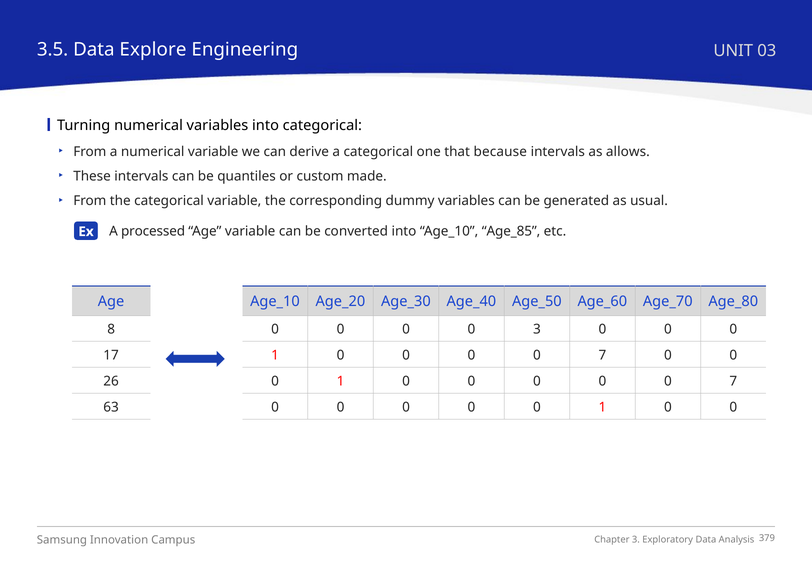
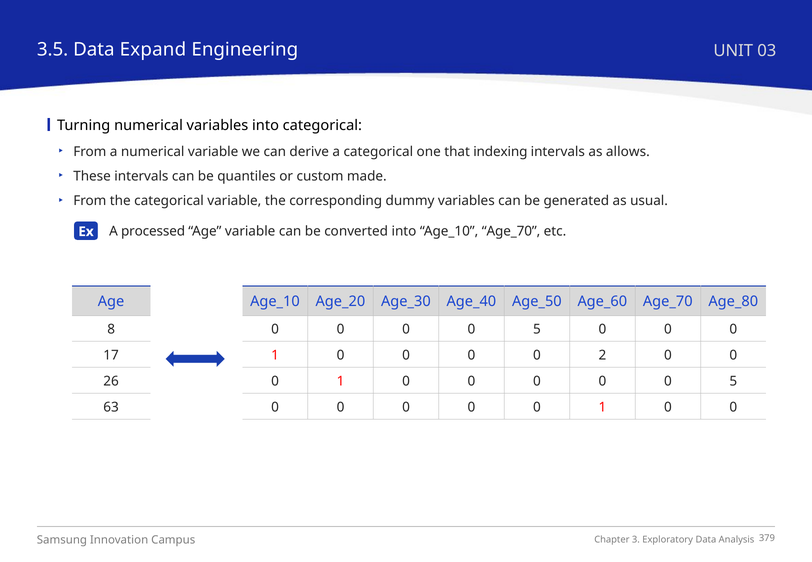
Explore: Explore -> Expand (153, 49)
because: because -> indexing (500, 152)
Age_10 Age_85: Age_85 -> Age_70 (511, 231)
3: 3 -> 5 (537, 329)
7: 7 -> 2 (602, 355)
7: 7 -> 5 (733, 381)
